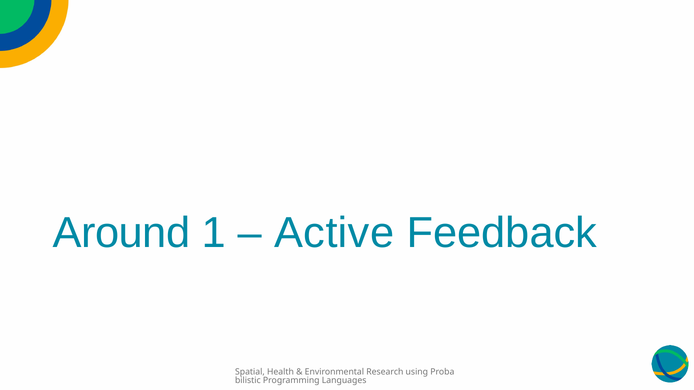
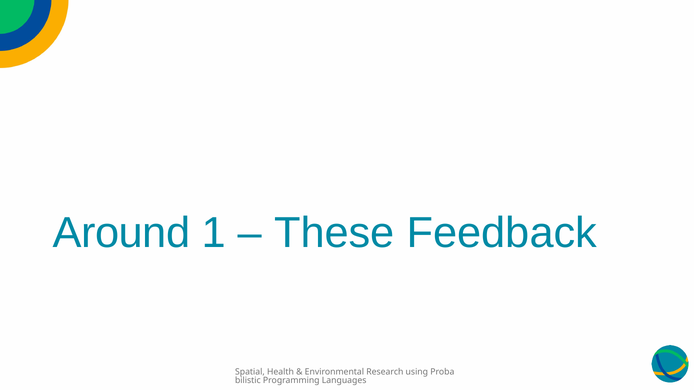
Active: Active -> These (334, 233)
